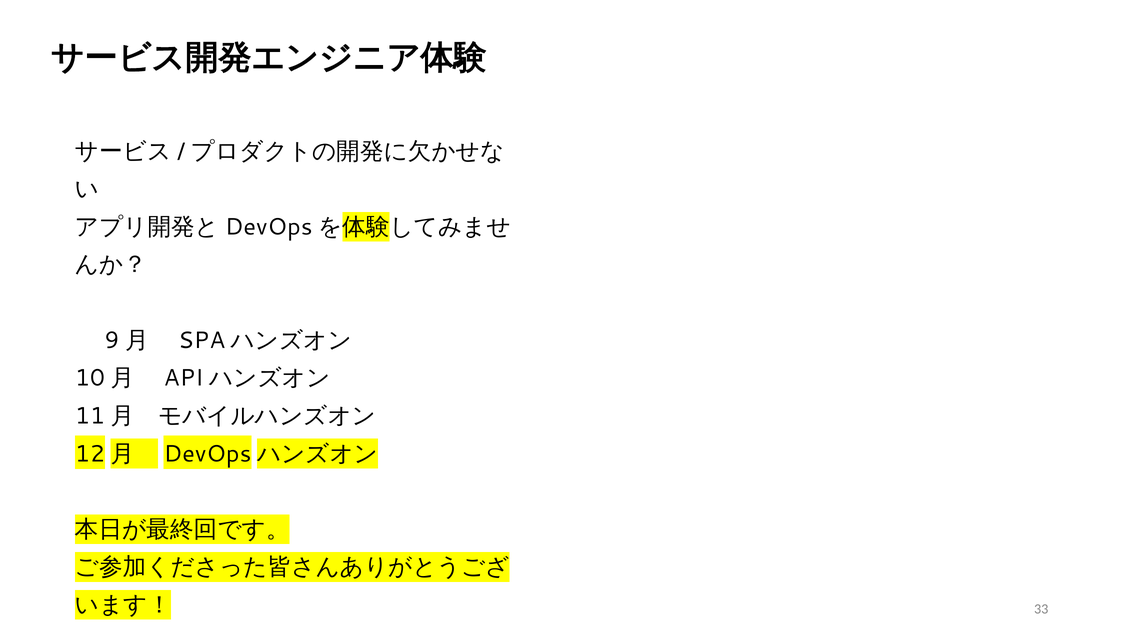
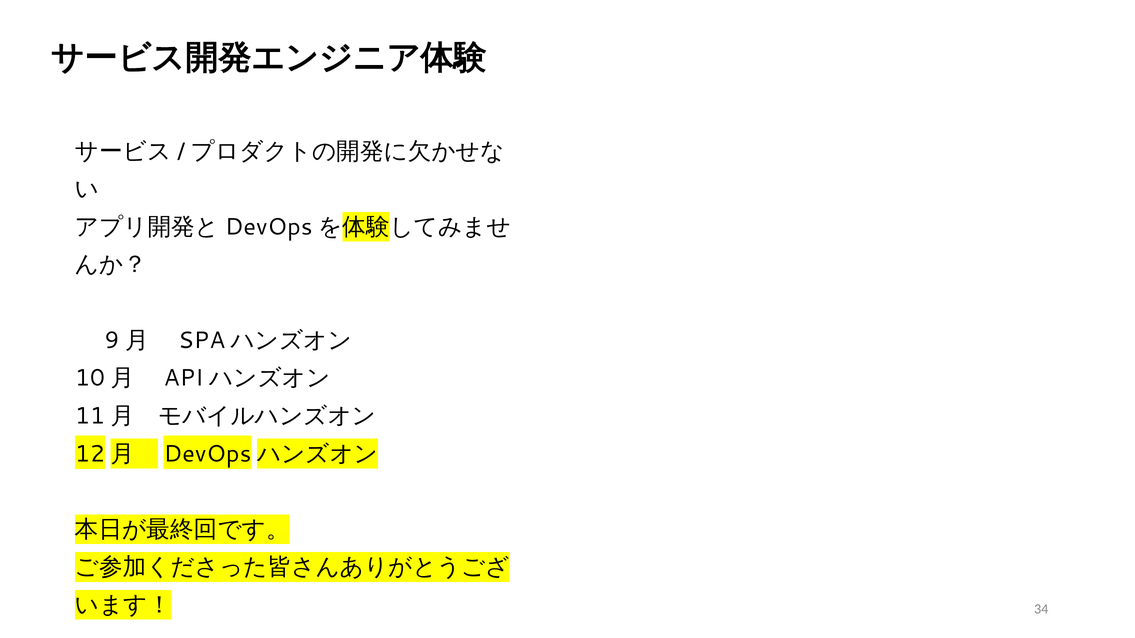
33: 33 -> 34 (1041, 610)
